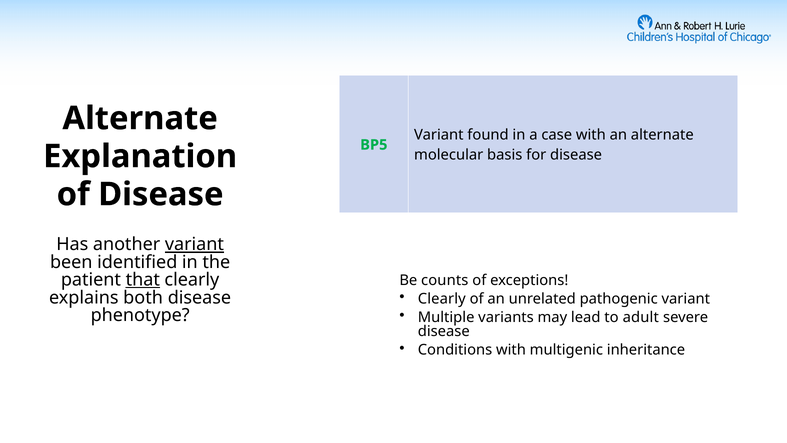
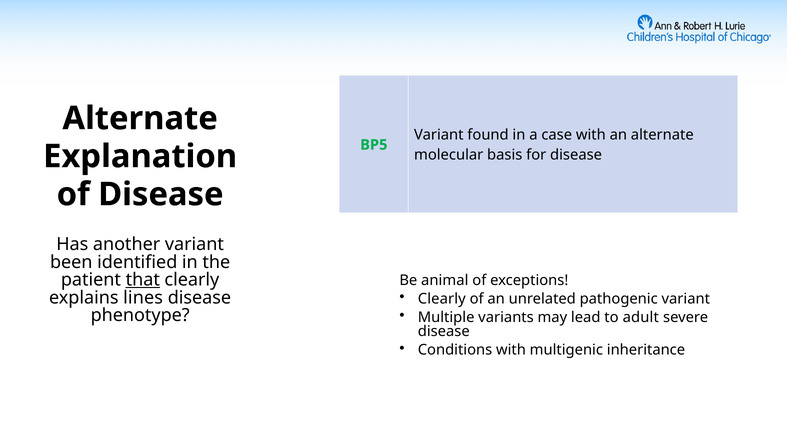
variant underline: present -> none (194, 244)
counts: counts -> animal (445, 280)
both: both -> lines (143, 298)
